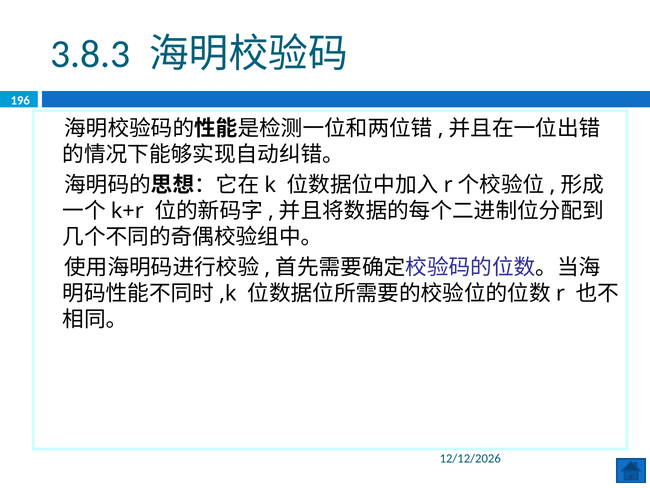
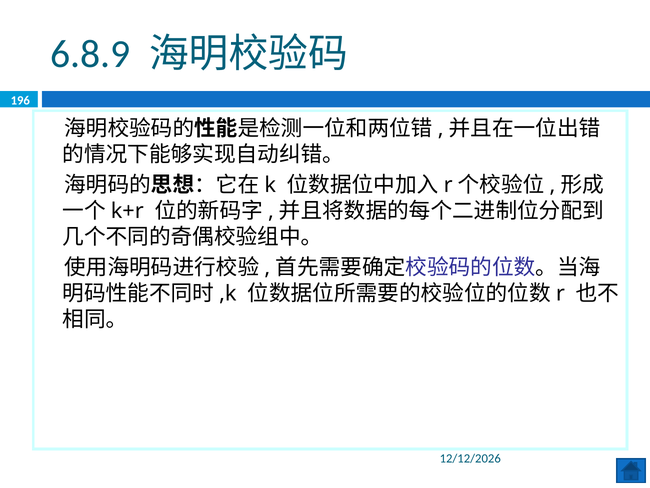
3.8.3: 3.8.3 -> 6.8.9 (90, 54)
